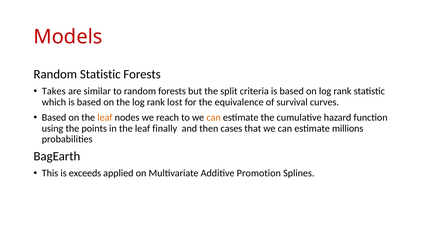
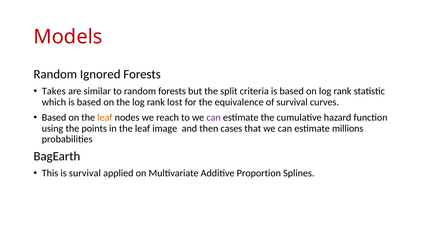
Random Statistic: Statistic -> Ignored (100, 74)
can colour: orange -> purple (214, 118)
finally: finally -> image (165, 129)
is exceeds: exceeds -> survival (85, 173)
Promotion: Promotion -> Proportion (259, 173)
